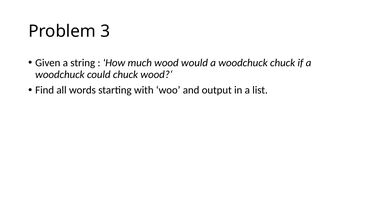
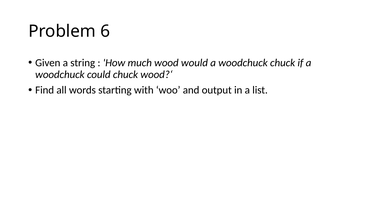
3: 3 -> 6 (105, 31)
